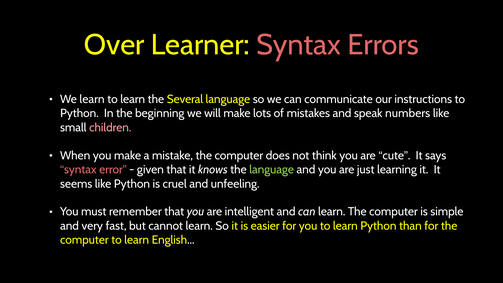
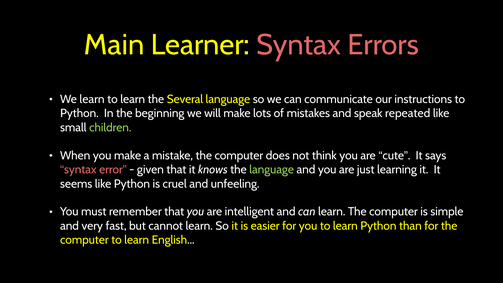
Over: Over -> Main (114, 45)
numbers: numbers -> repeated (408, 113)
children colour: pink -> light green (110, 128)
